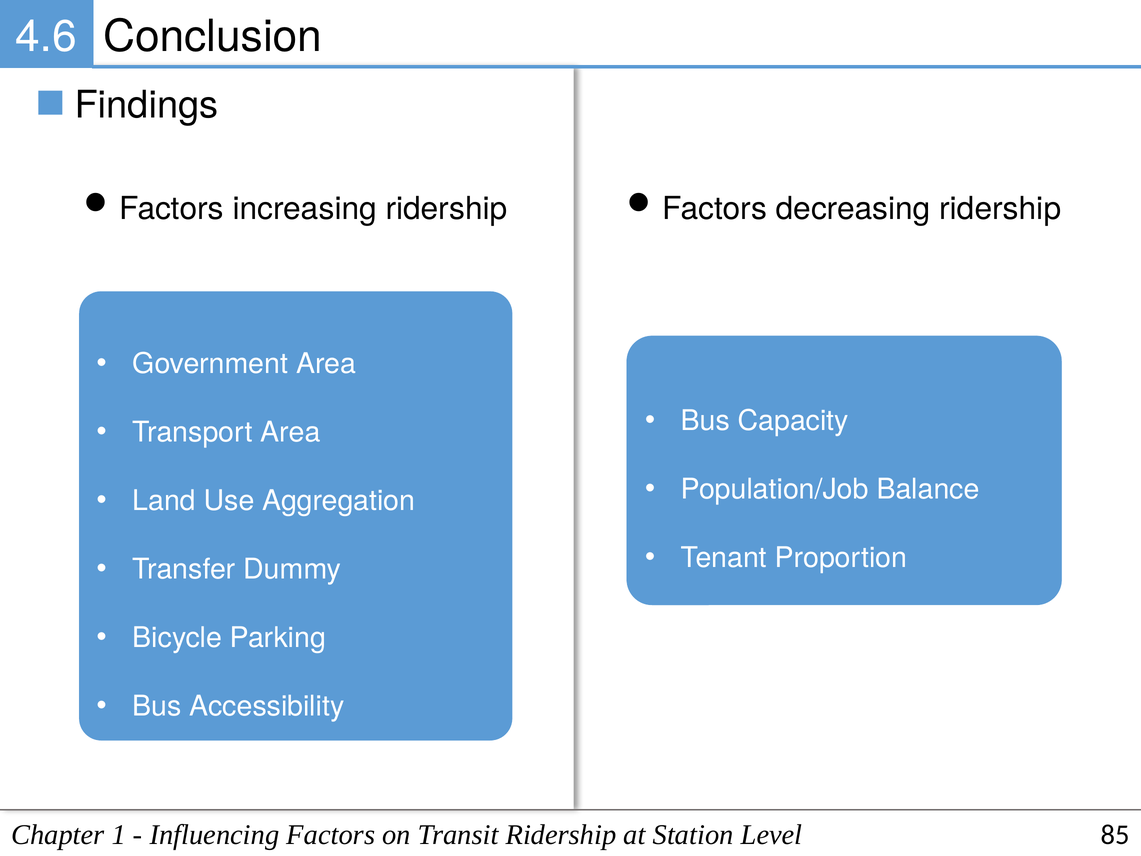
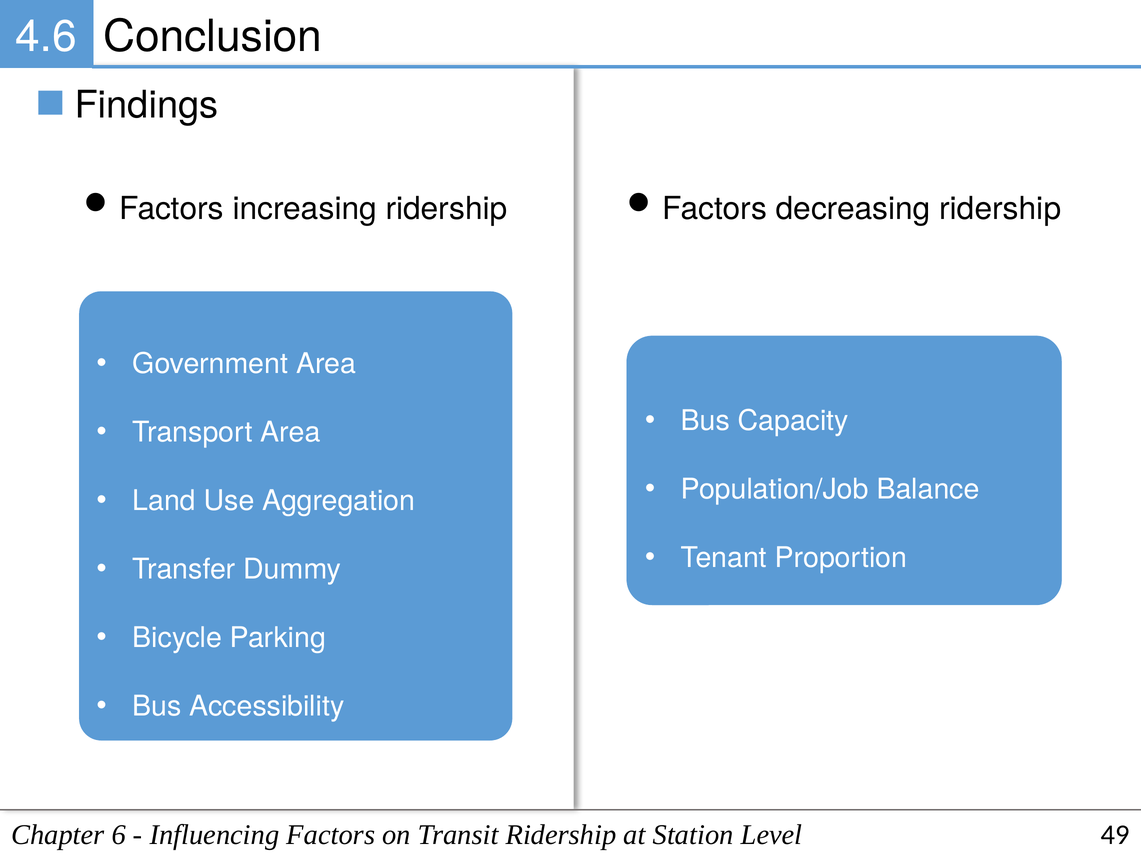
1: 1 -> 6 (119, 834)
85: 85 -> 49 (1115, 835)
